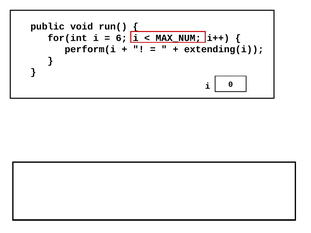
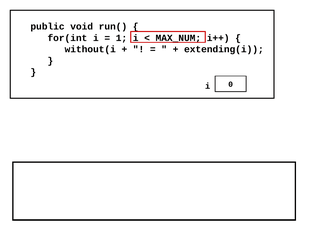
6: 6 -> 1 (121, 38)
perform(i: perform(i -> without(i (90, 49)
